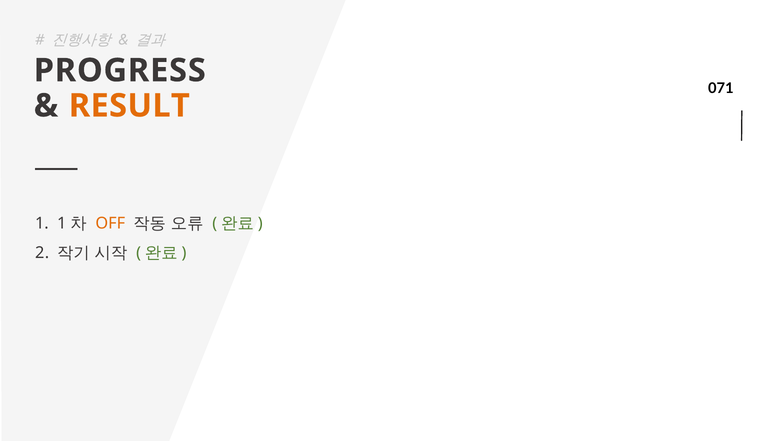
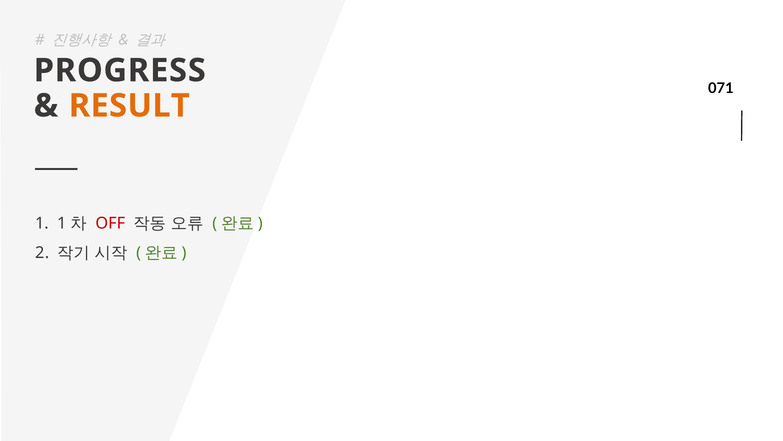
OFF colour: orange -> red (110, 223)
